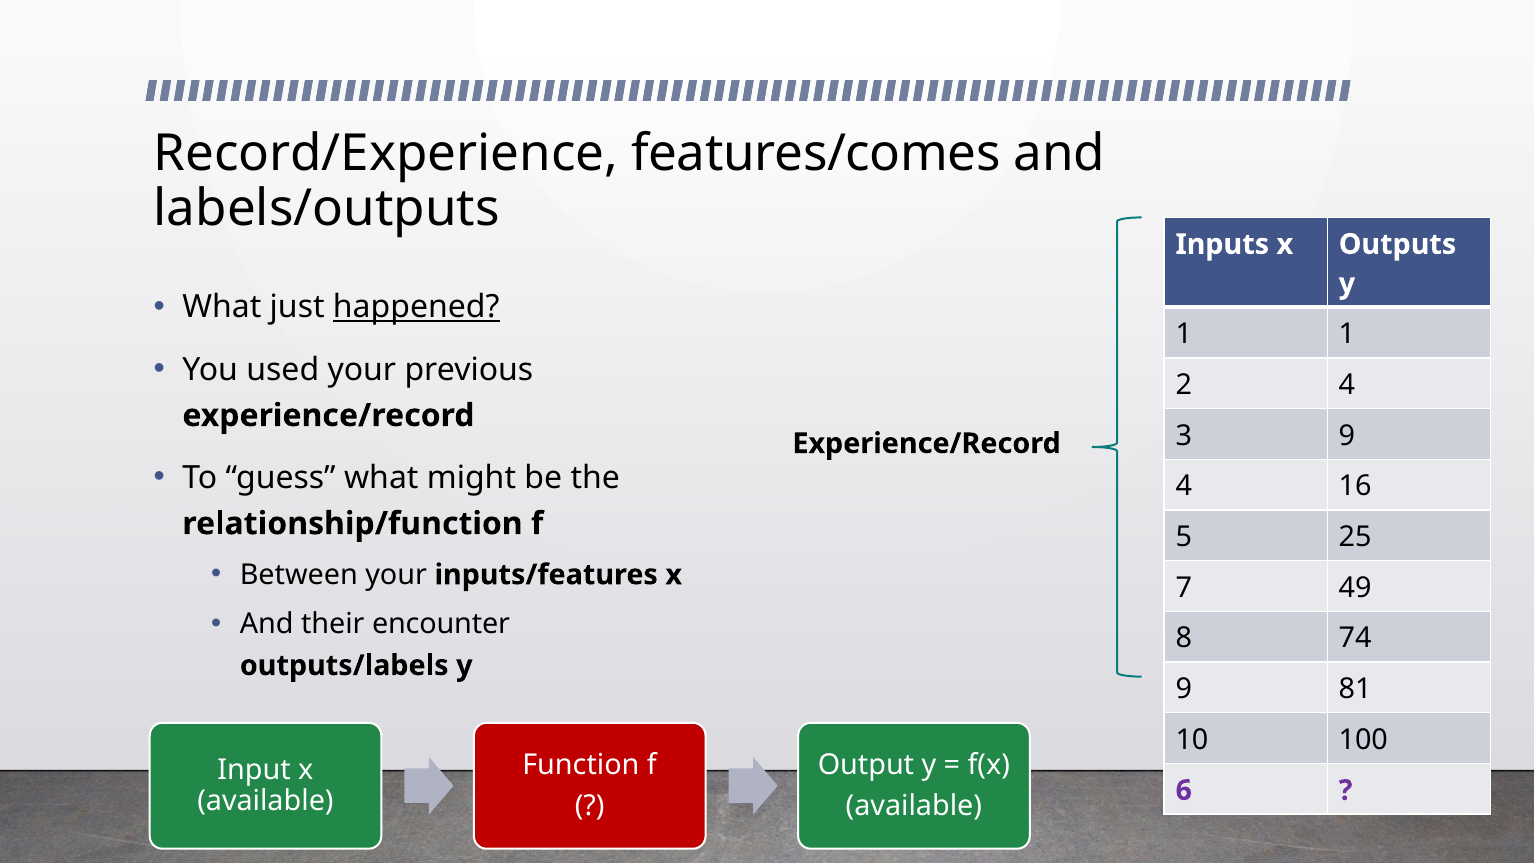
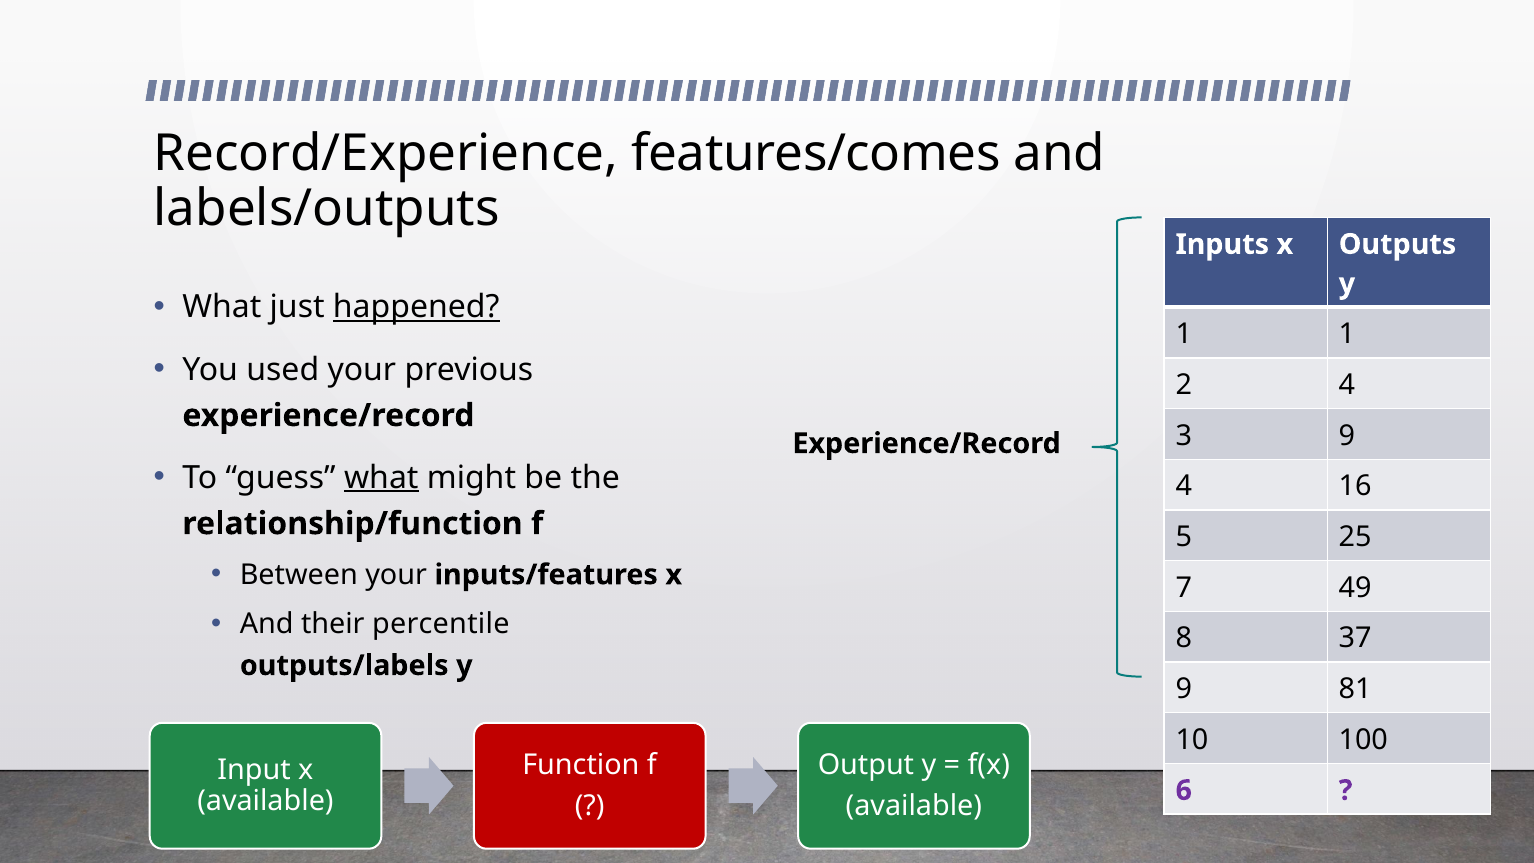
what underline: none -> present (381, 478)
encounter: encounter -> percentile (441, 624)
74: 74 -> 37 (1355, 638)
